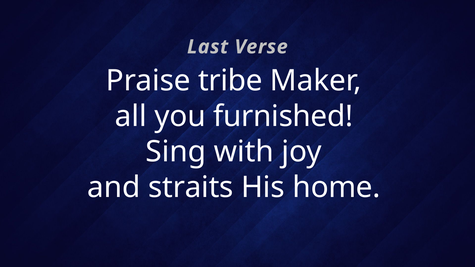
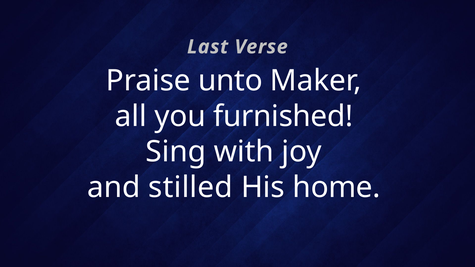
tribe: tribe -> unto (230, 81)
straits: straits -> stilled (191, 188)
